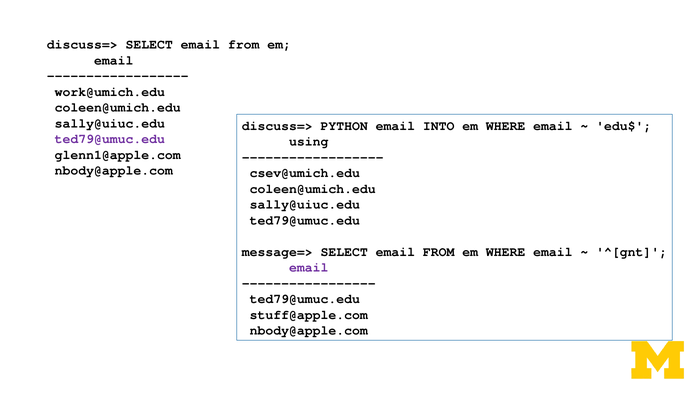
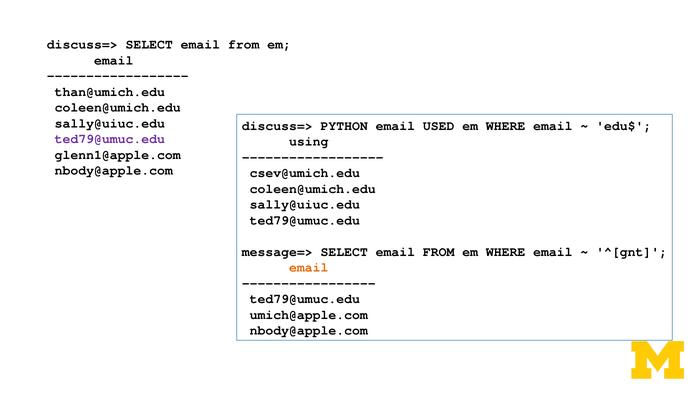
work@umich.edu: work@umich.edu -> than@umich.edu (110, 92)
INTO: INTO -> USED (439, 126)
email colour: purple -> orange (309, 267)
stuff@apple.com: stuff@apple.com -> umich@apple.com (309, 315)
